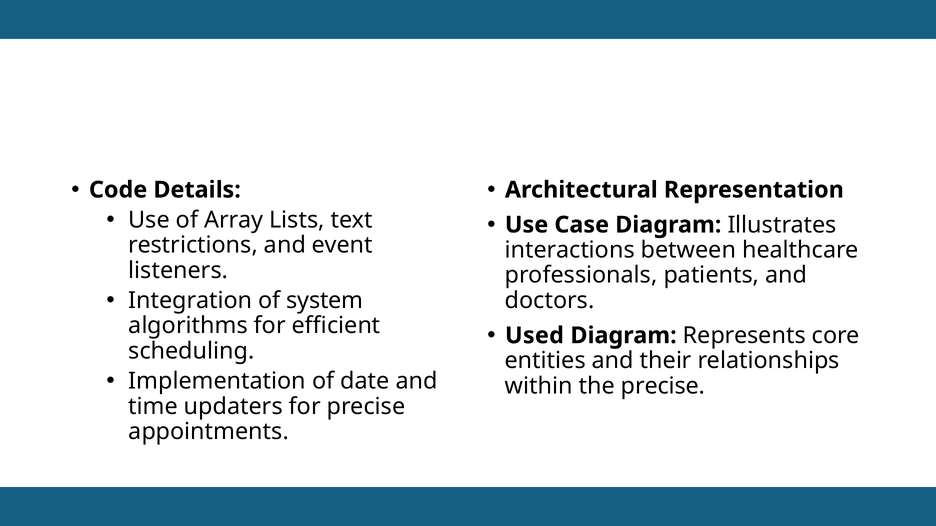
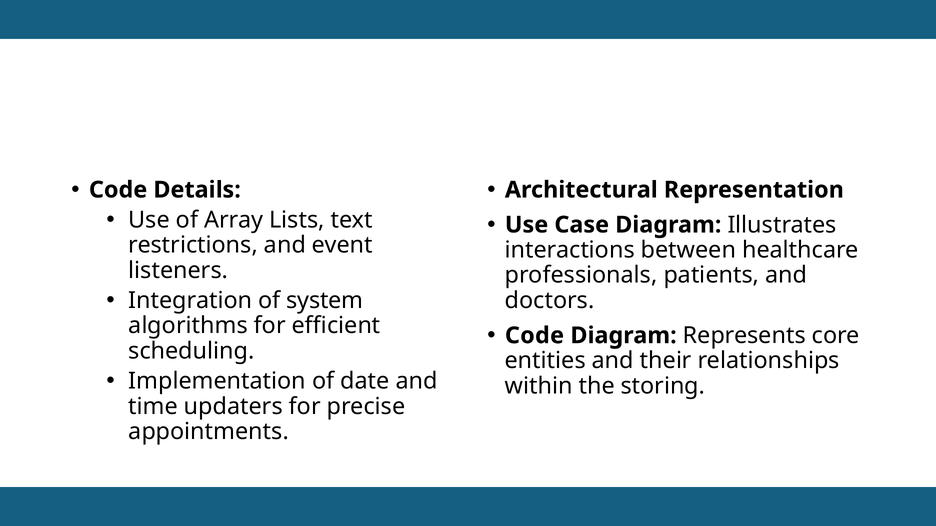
Used: Used -> Code (534, 336)
the precise: precise -> storing (663, 386)
